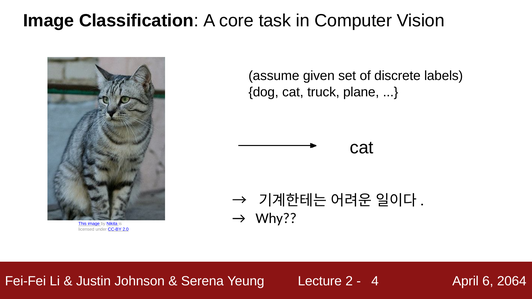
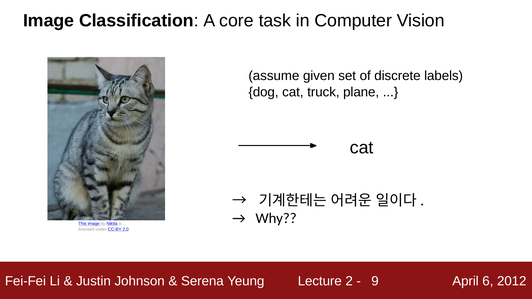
4: 4 -> 9 (375, 281)
2064: 2064 -> 2012 (512, 281)
